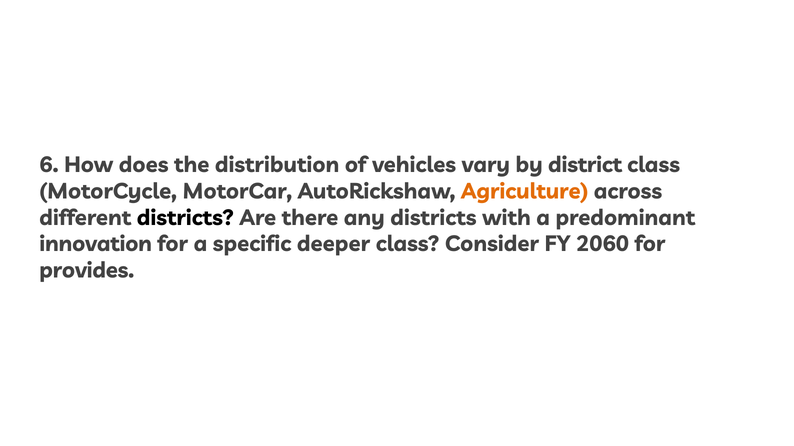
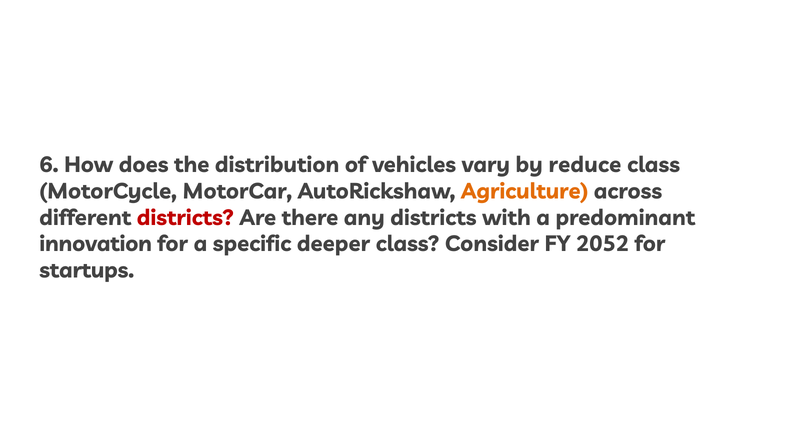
district: district -> reduce (585, 165)
districts colour: black -> red (185, 218)
2060: 2060 -> 2052 (603, 245)
provides: provides -> startups (87, 271)
